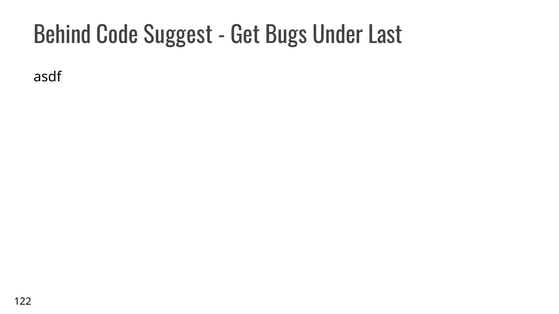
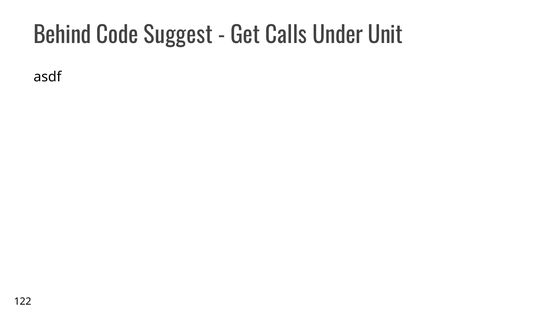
Bugs: Bugs -> Calls (286, 35)
Last: Last -> Unit (385, 35)
